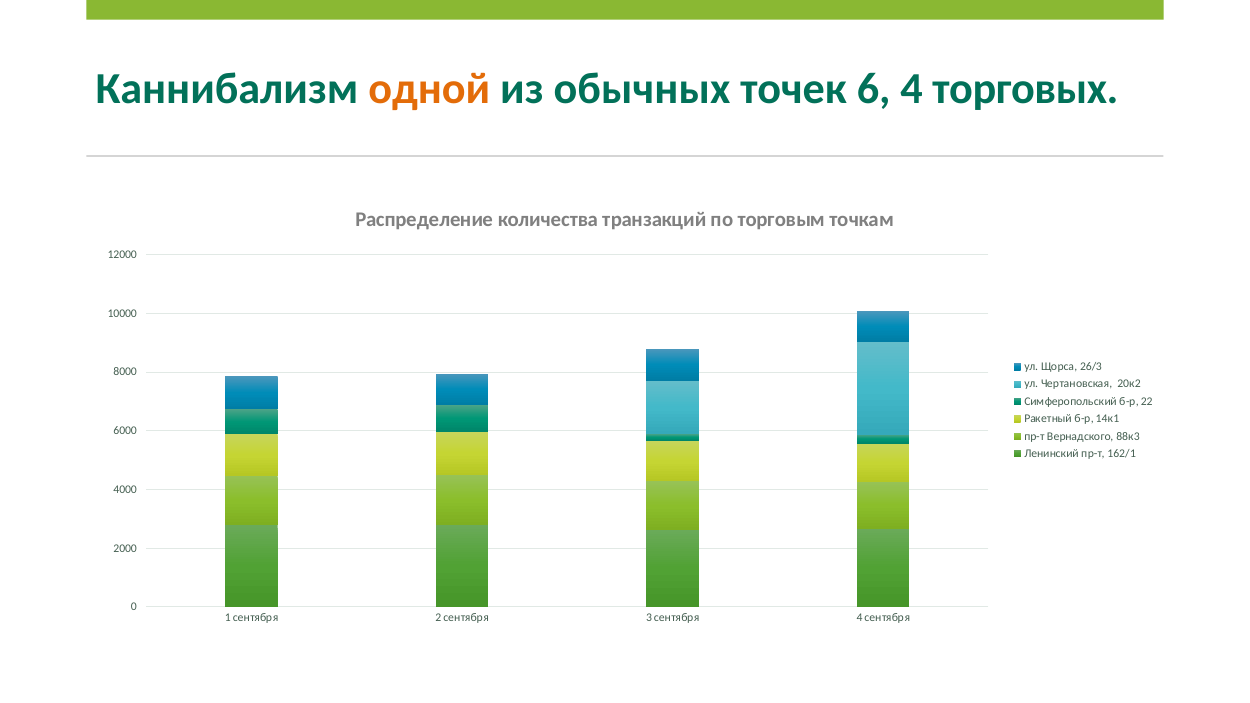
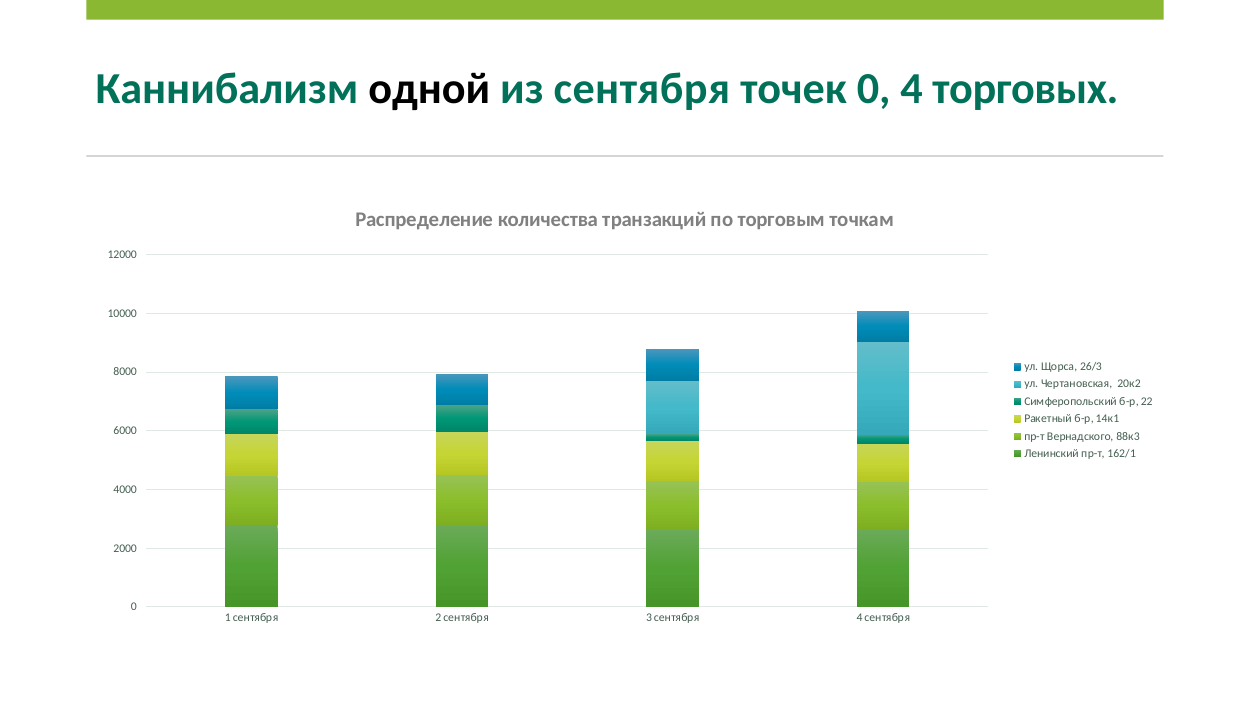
одной colour: orange -> black (429, 89)
из обычных: обычных -> сентября (642, 89)
точек 6: 6 -> 0 (874, 89)
